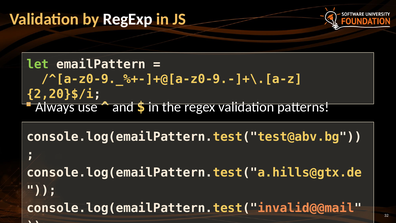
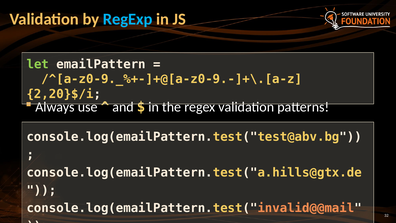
RegExp colour: white -> light blue (128, 19)
